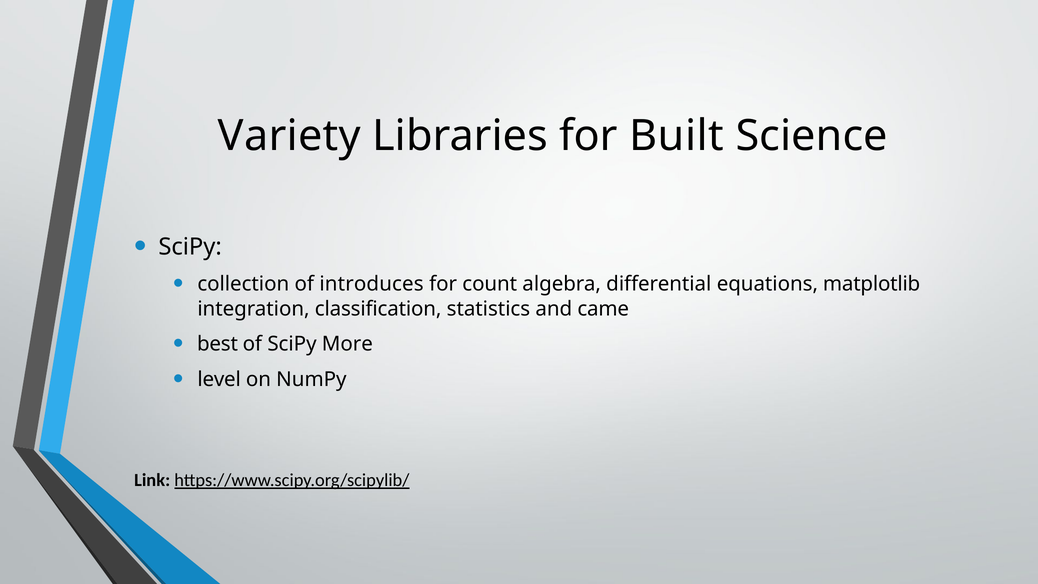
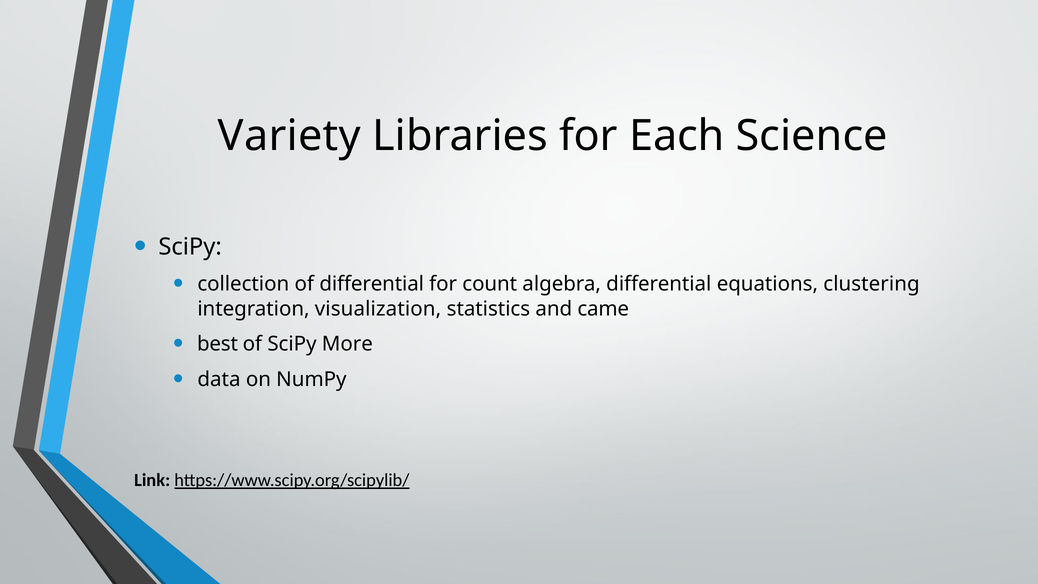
Built: Built -> Each (677, 136)
of introduces: introduces -> differential (372, 284)
matplotlib: matplotlib -> clustering (871, 284)
classification: classification -> visualization (378, 309)
level: level -> data (219, 380)
